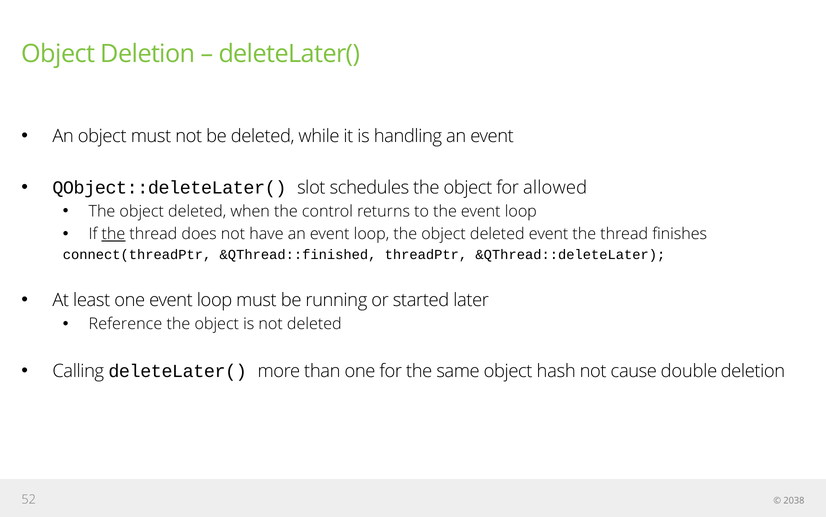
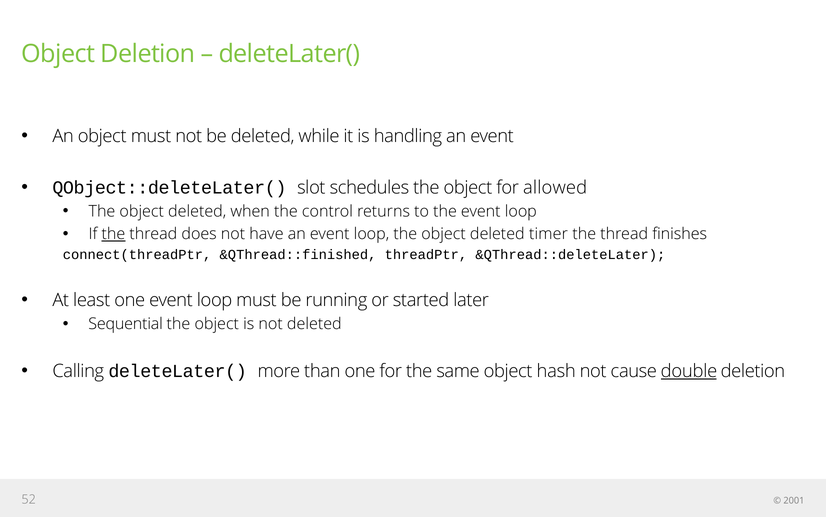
deleted event: event -> timer (548, 234)
Reference: Reference -> Sequential (126, 324)
double underline: none -> present (689, 371)
2038: 2038 -> 2001 (794, 500)
